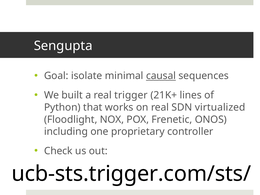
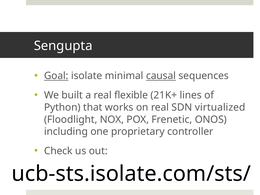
Goal underline: none -> present (56, 76)
trigger: trigger -> flexible (131, 95)
ucb-sts.trigger.com/sts/: ucb-sts.trigger.com/sts/ -> ucb-sts.isolate.com/sts/ (131, 174)
